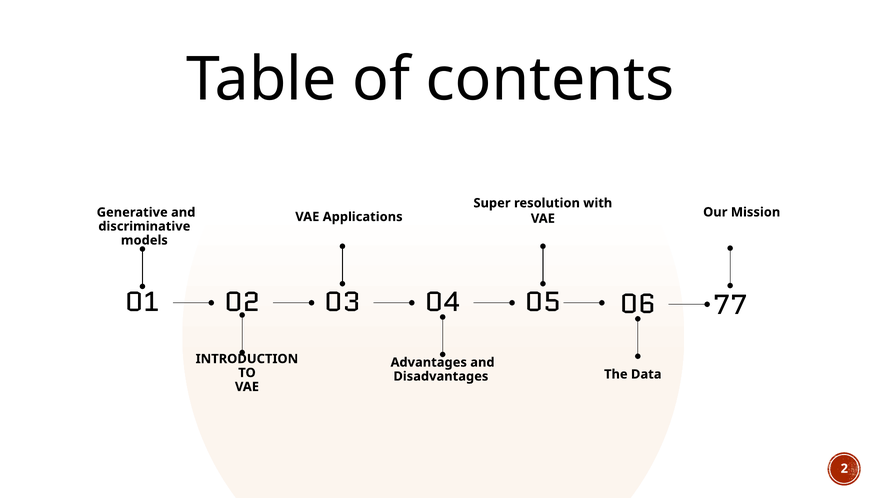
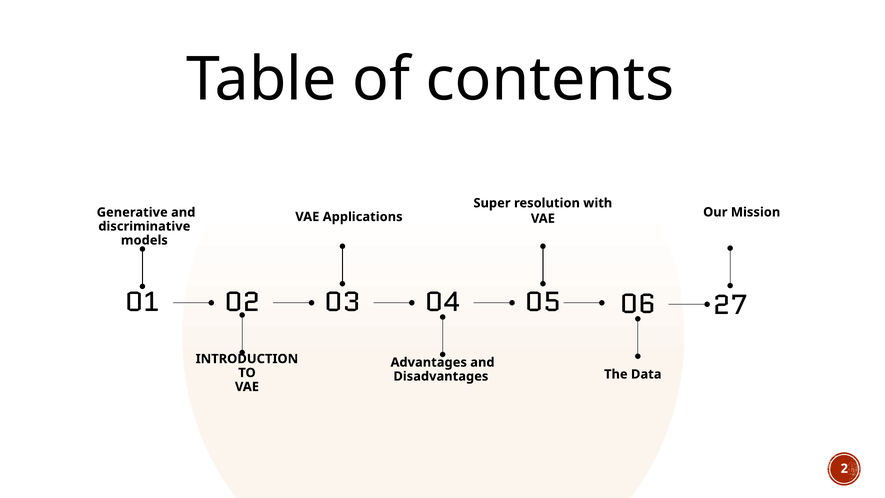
77: 77 -> 27 (730, 305)
